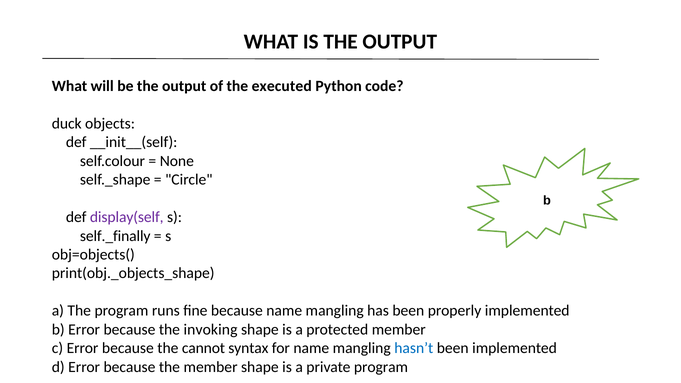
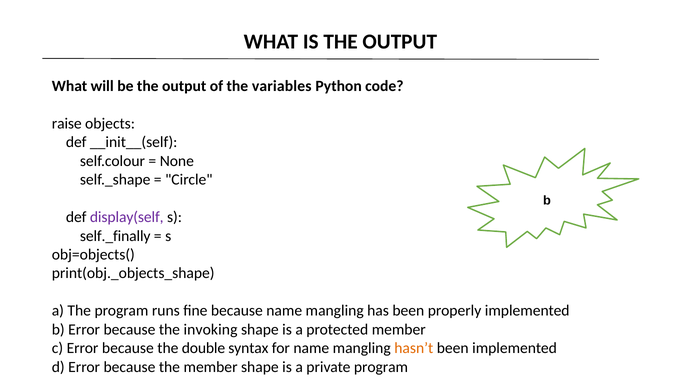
executed: executed -> variables (282, 86)
duck: duck -> raise (67, 124)
cannot: cannot -> double (203, 348)
hasn’t colour: blue -> orange (414, 348)
